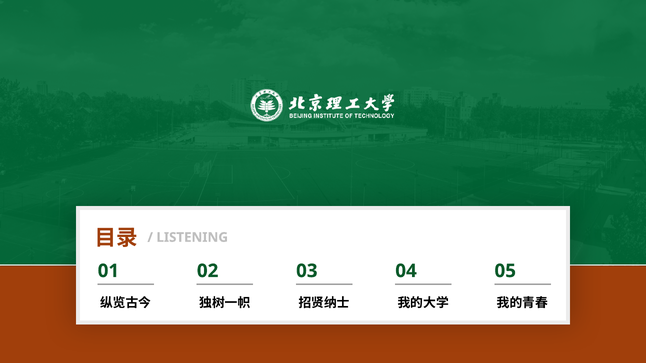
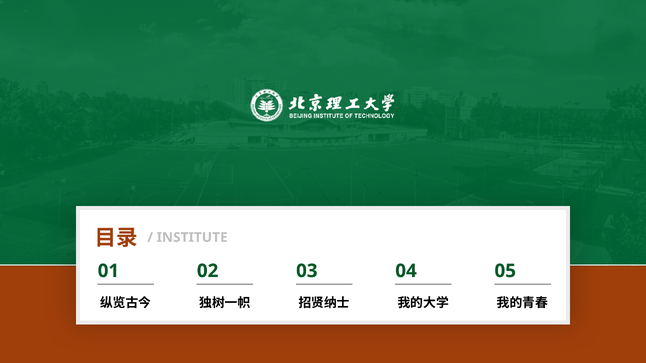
LISTENING: LISTENING -> INSTITUTE (192, 238)
